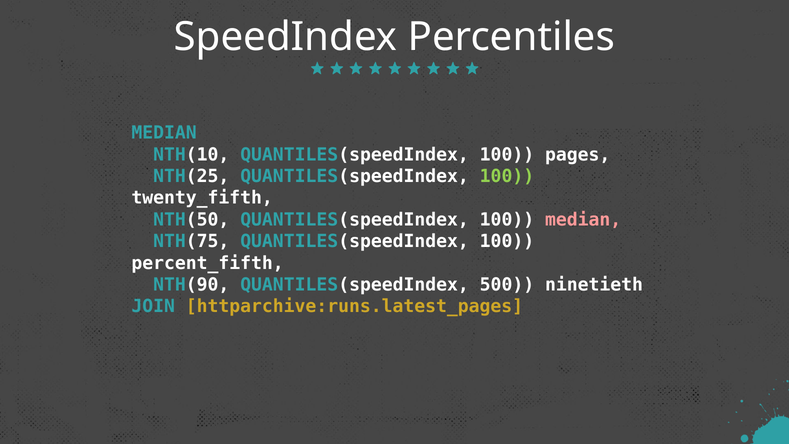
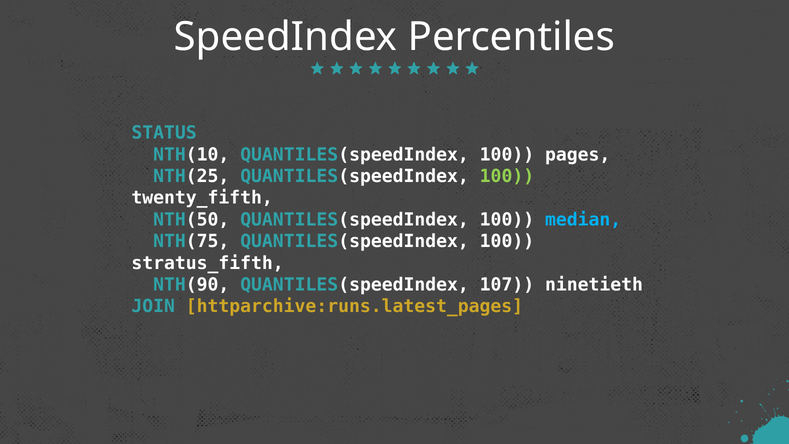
MEDIAN: MEDIAN -> STATUS (164, 133)
median colour: pink -> light blue (583, 220)
percent_fifth: percent_fifth -> stratus_fifth (208, 263)
500: 500 -> 107 (507, 285)
